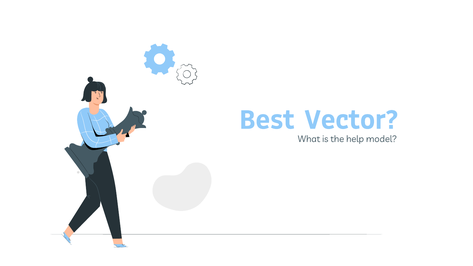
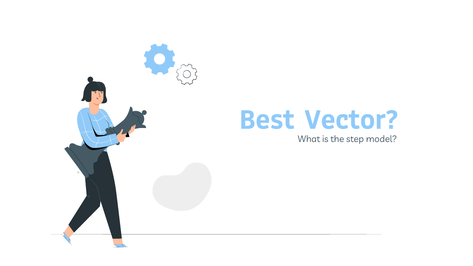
help: help -> step (355, 139)
